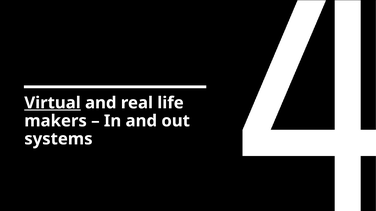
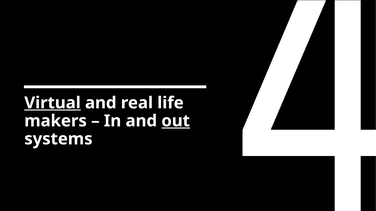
out underline: none -> present (176, 121)
